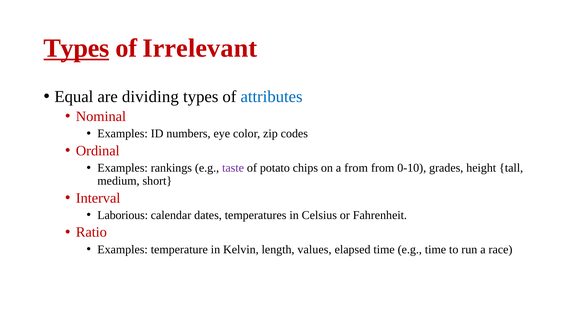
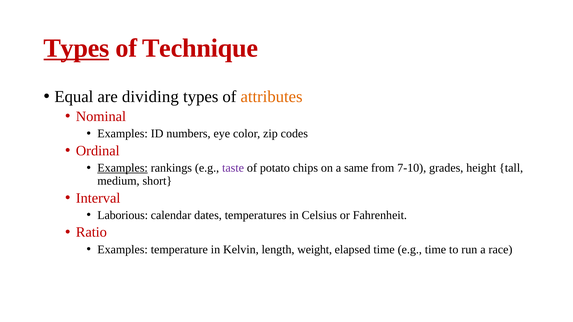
Irrelevant: Irrelevant -> Technique (200, 48)
attributes colour: blue -> orange (272, 97)
Examples underline: none -> present (123, 168)
a from: from -> same (356, 168)
0-10: 0-10 -> 7-10 (412, 168)
values: values -> weight (315, 250)
